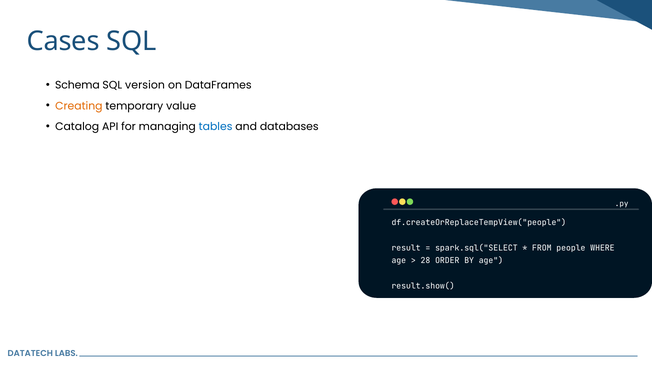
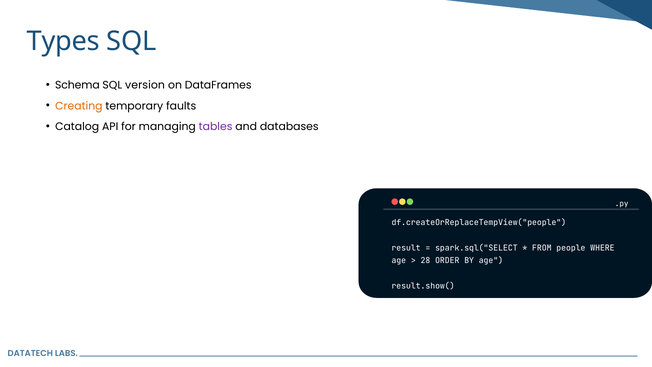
Cases: Cases -> Types (63, 41)
value: value -> faults (181, 106)
tables colour: blue -> purple (216, 127)
